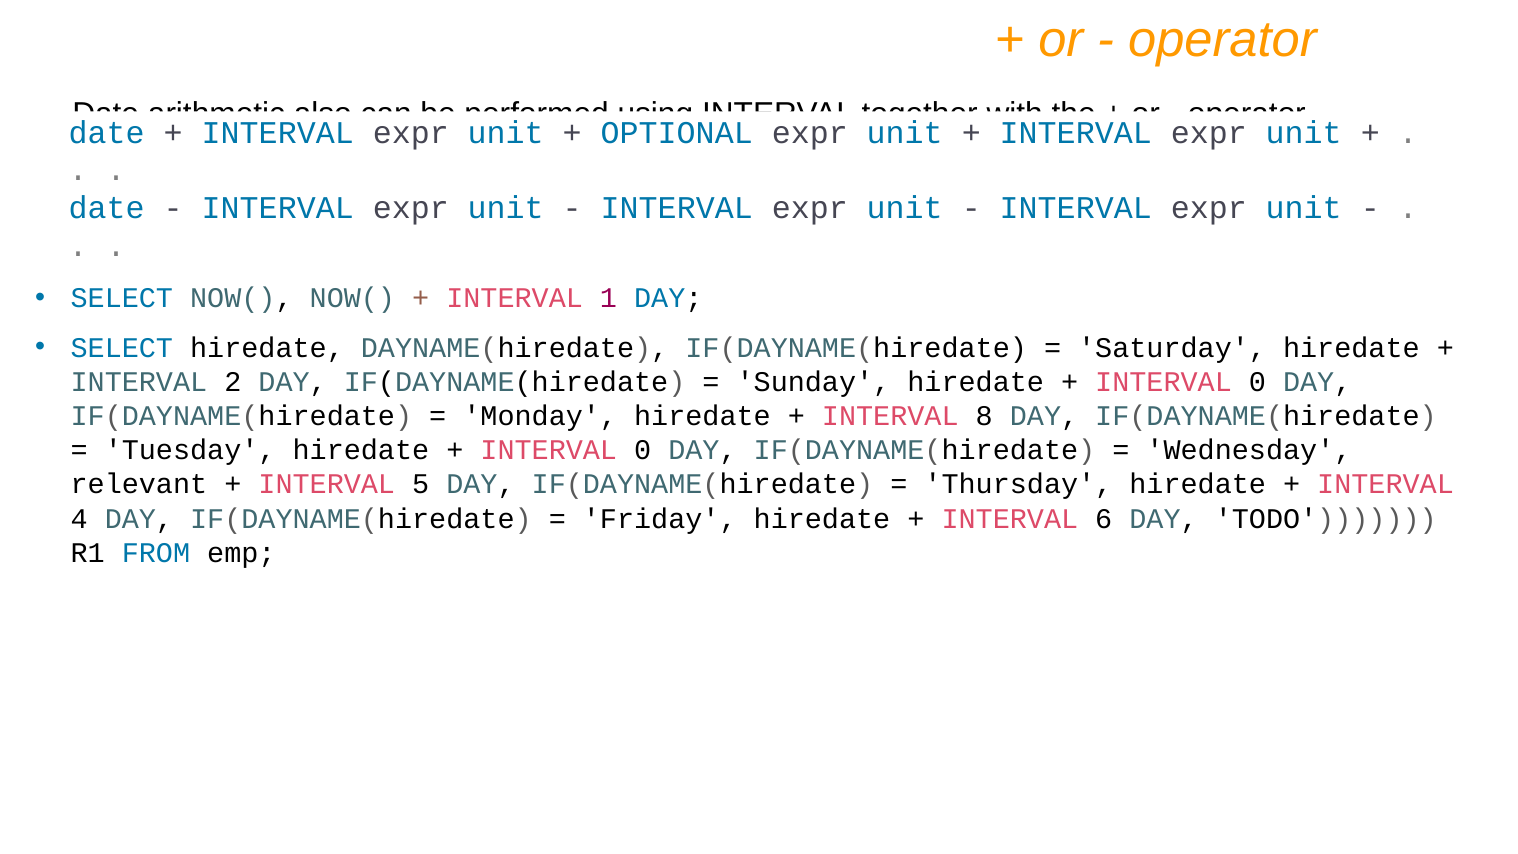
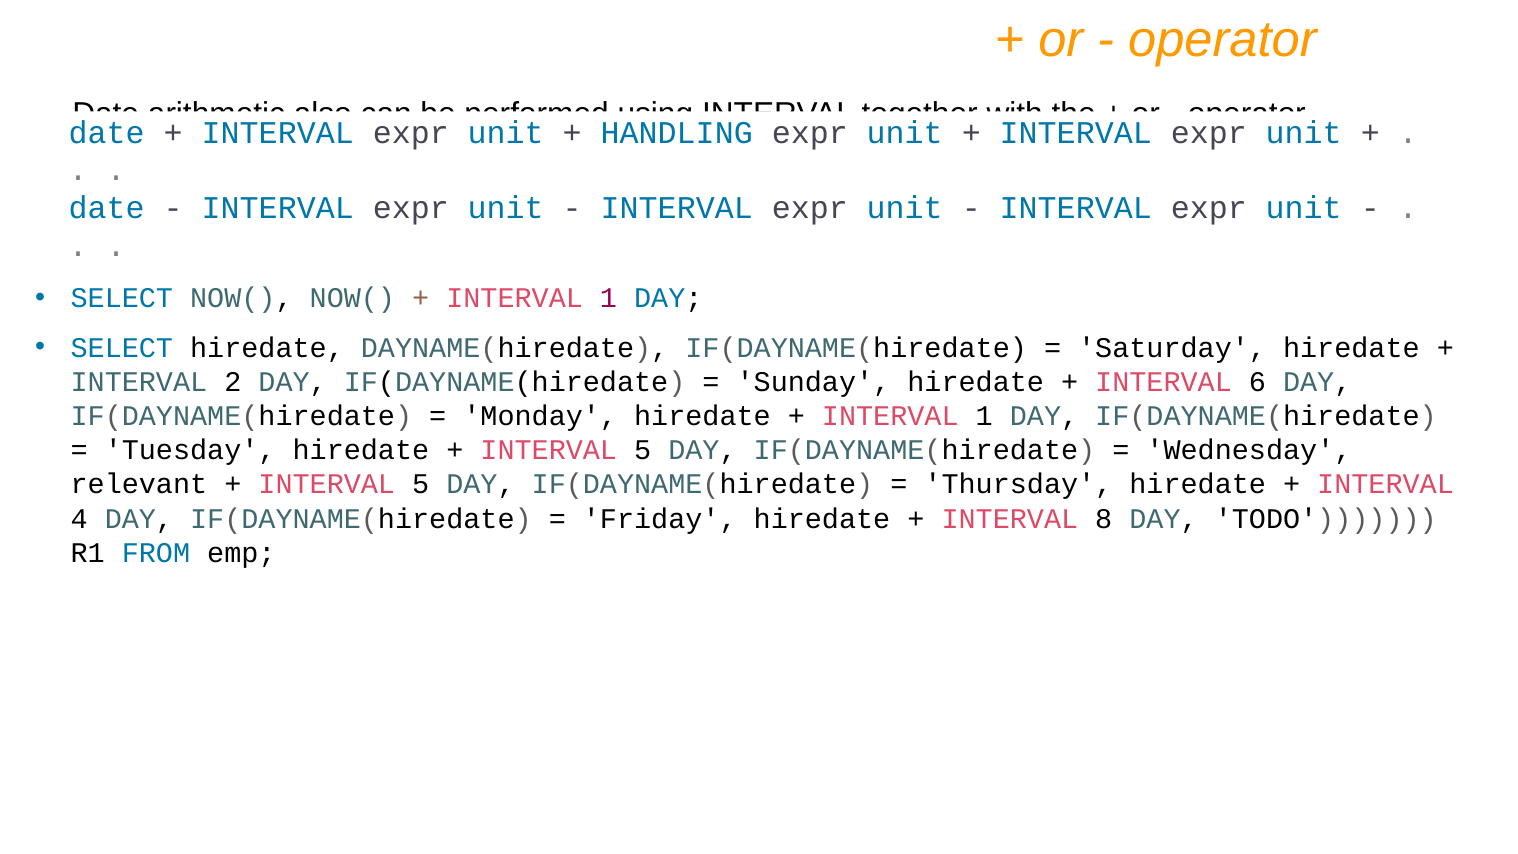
OPTIONAL: OPTIONAL -> HANDLING (677, 133)
0: 0 -> 6 (1257, 382)
8: 8 -> 1 (984, 416)
0: 0 -> 5 (643, 450)
6: 6 -> 8 (1104, 519)
